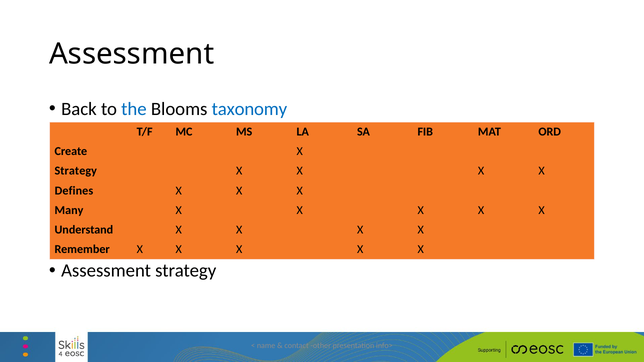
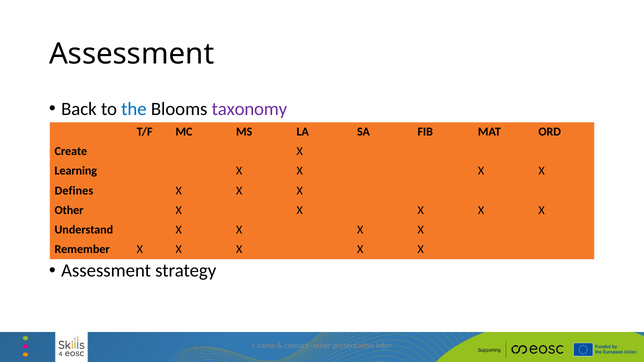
taxonomy colour: blue -> purple (249, 109)
Strategy: Strategy -> Learning (76, 171)
Many: Many -> Other (69, 210)
